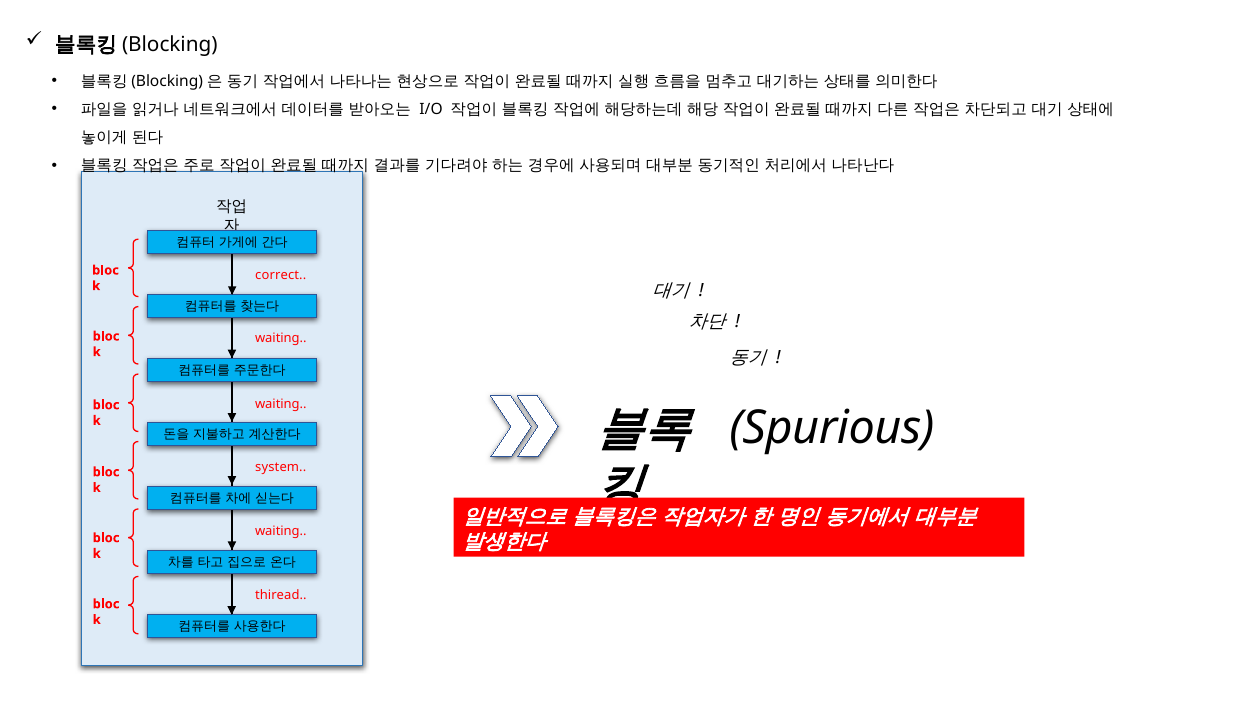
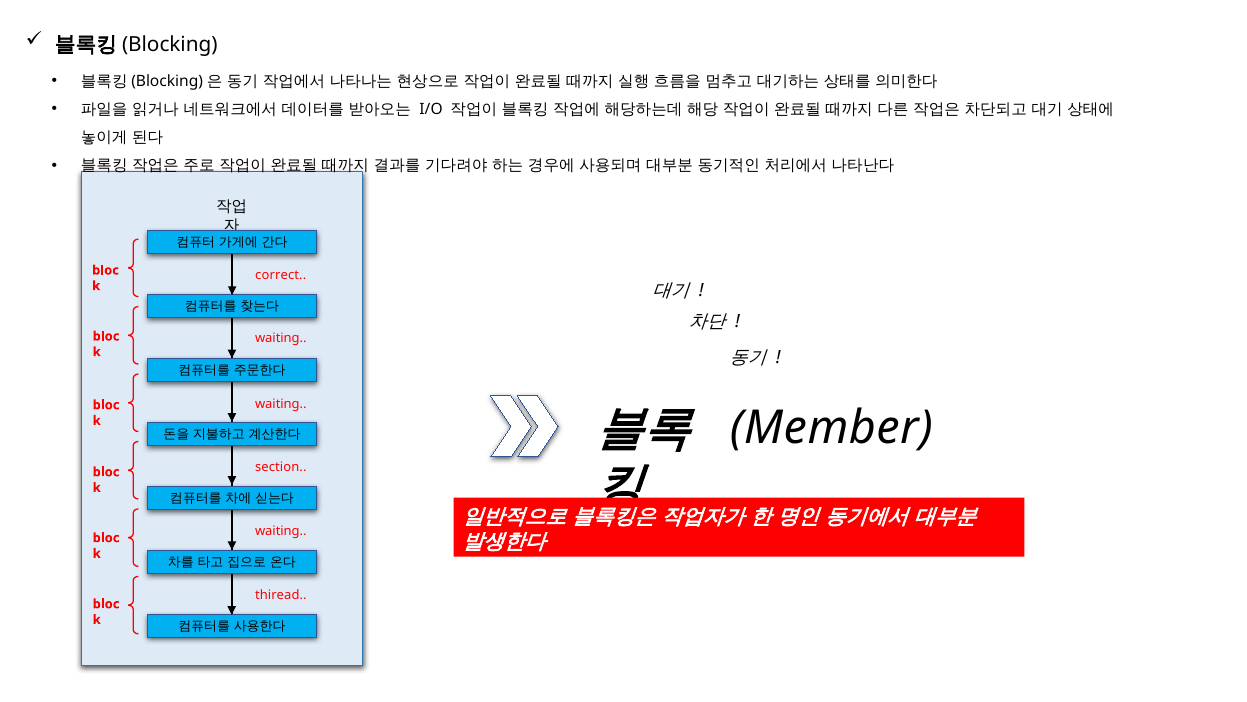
Spurious: Spurious -> Member (831, 428)
system: system -> section (281, 466)
